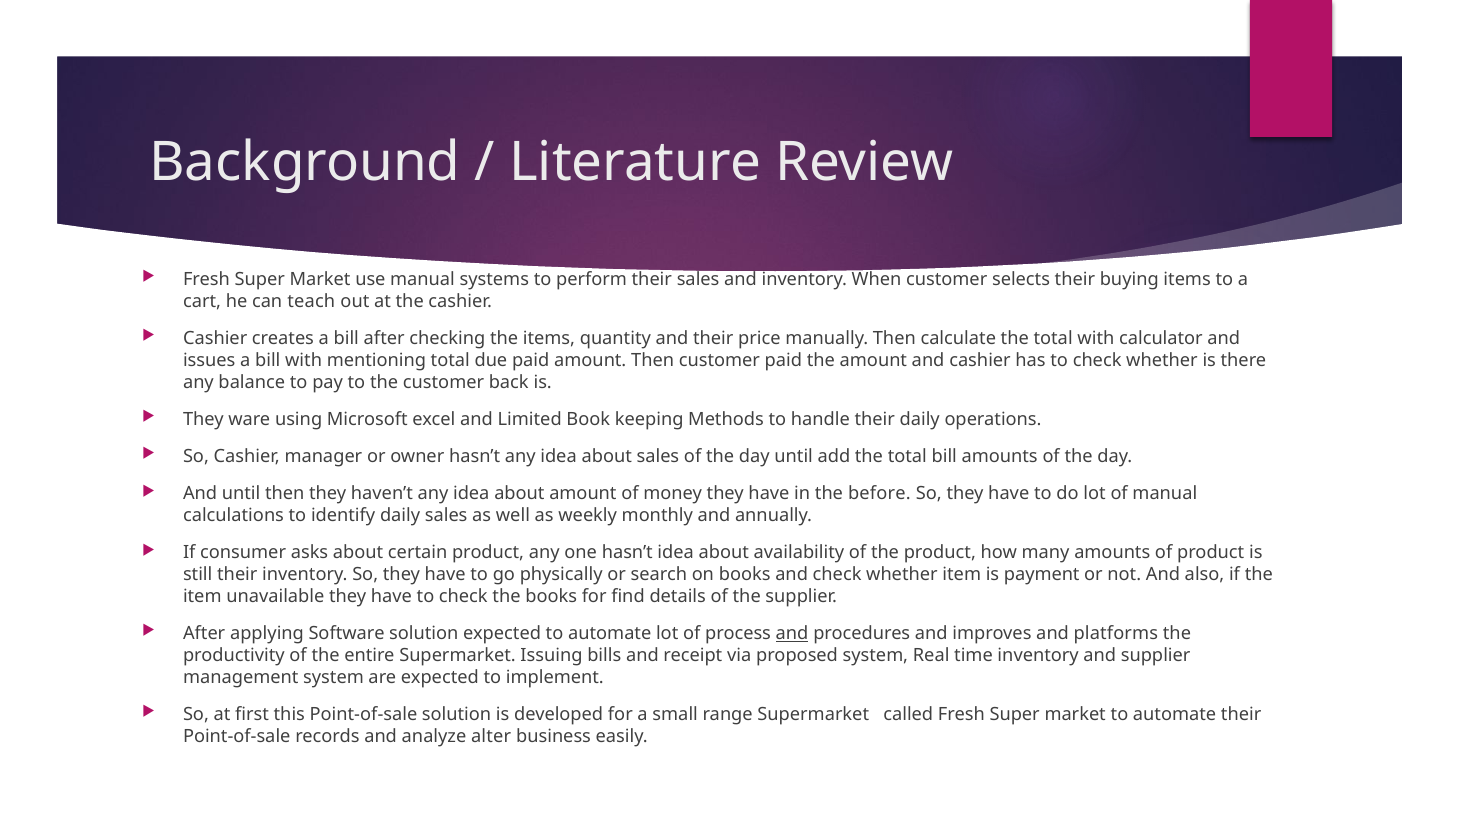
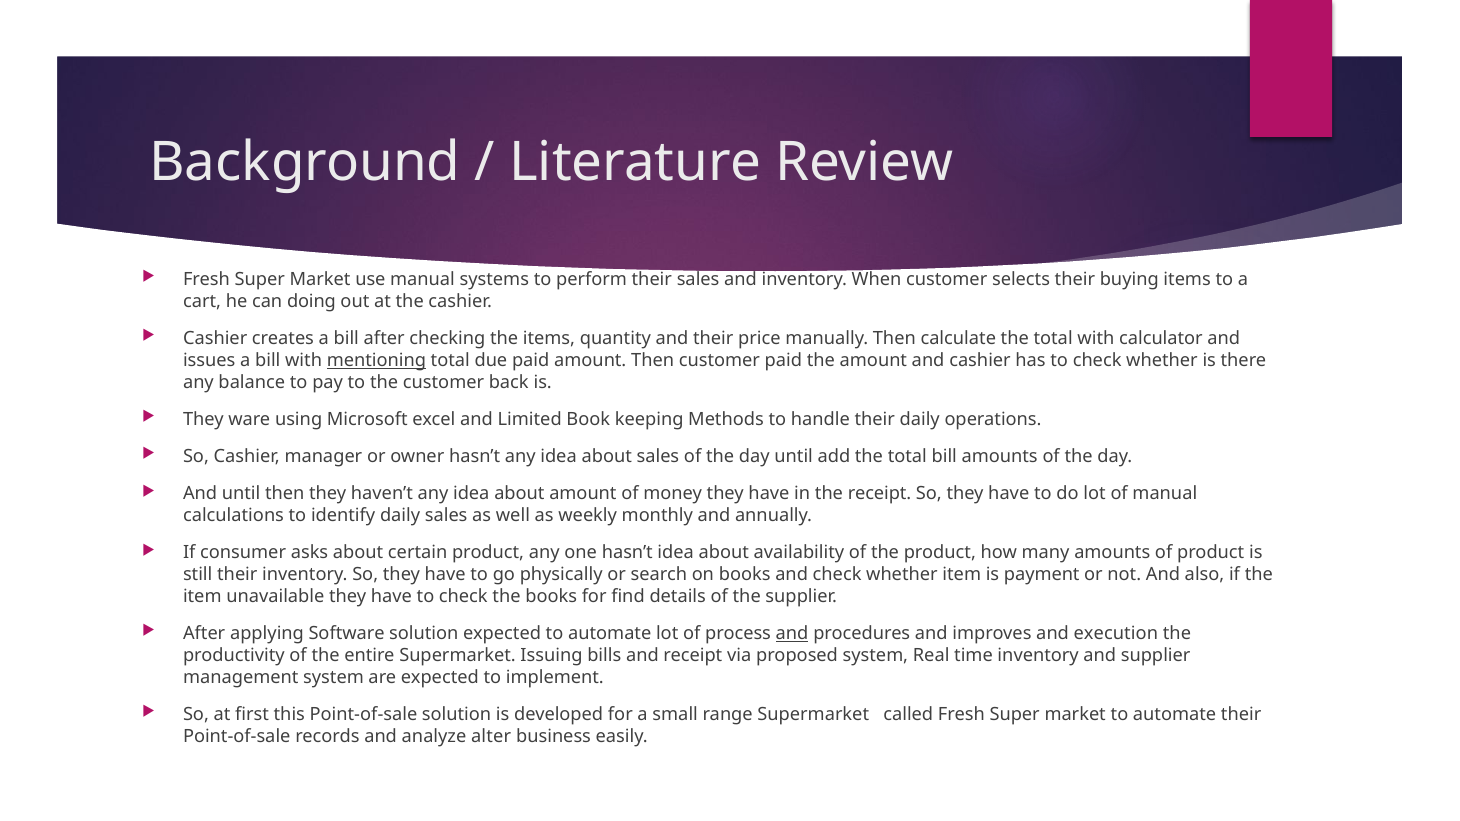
teach: teach -> doing (311, 302)
mentioning underline: none -> present (376, 361)
the before: before -> receipt (879, 494)
platforms: platforms -> execution (1116, 634)
